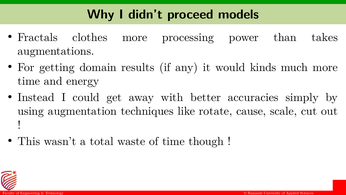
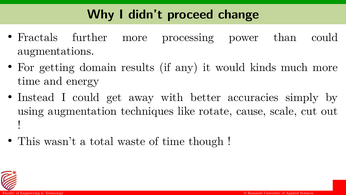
models: models -> change (238, 14)
clothes: clothes -> further (90, 37)
than takes: takes -> could (325, 37)
